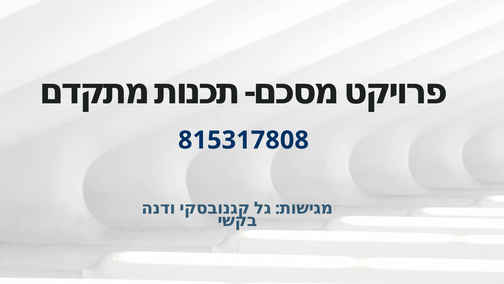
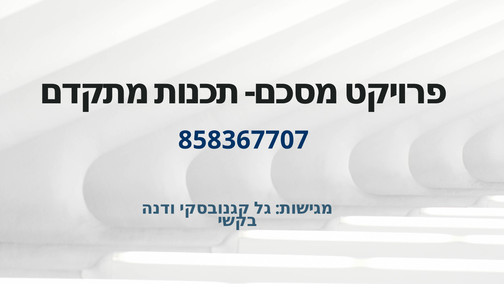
815317808: 815317808 -> 858367707 (243, 140)
